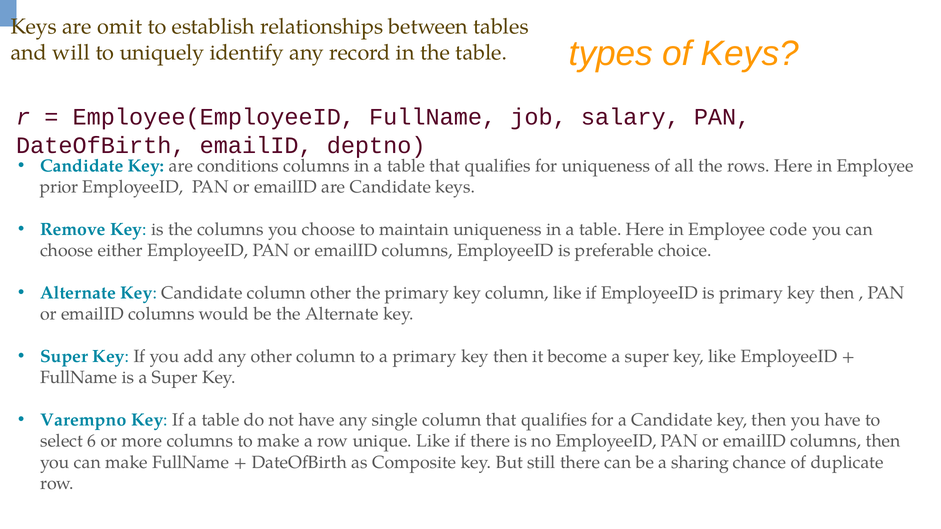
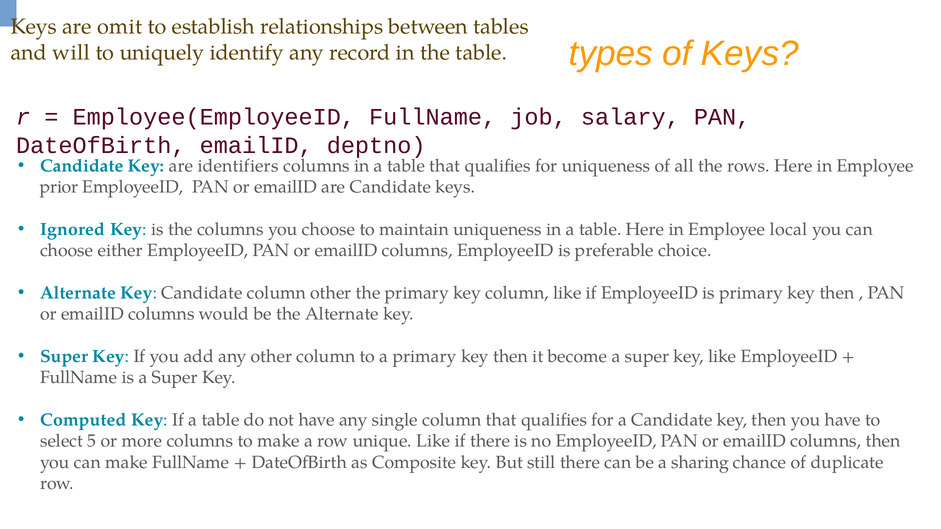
conditions: conditions -> identifiers (238, 166)
Remove: Remove -> Ignored (73, 230)
code: code -> local (789, 230)
Varempno: Varempno -> Computed (83, 420)
6: 6 -> 5 (92, 441)
